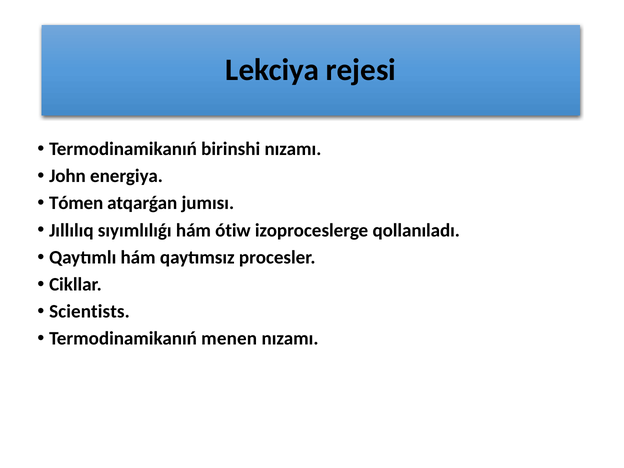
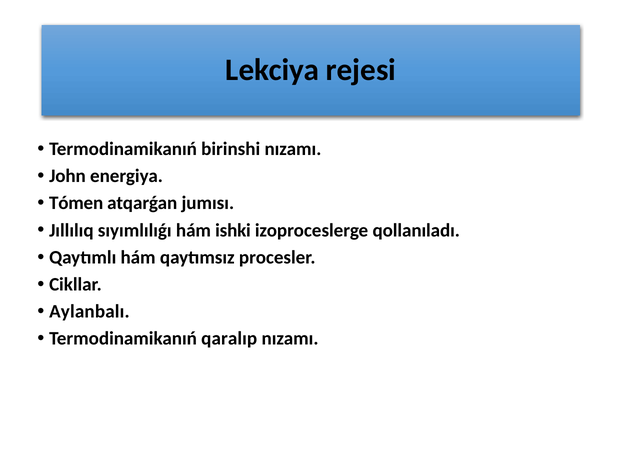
ótiw: ótiw -> ishki (233, 230)
Scientists: Scientists -> Aylanbalı (89, 312)
menen: menen -> qaralıp (229, 339)
